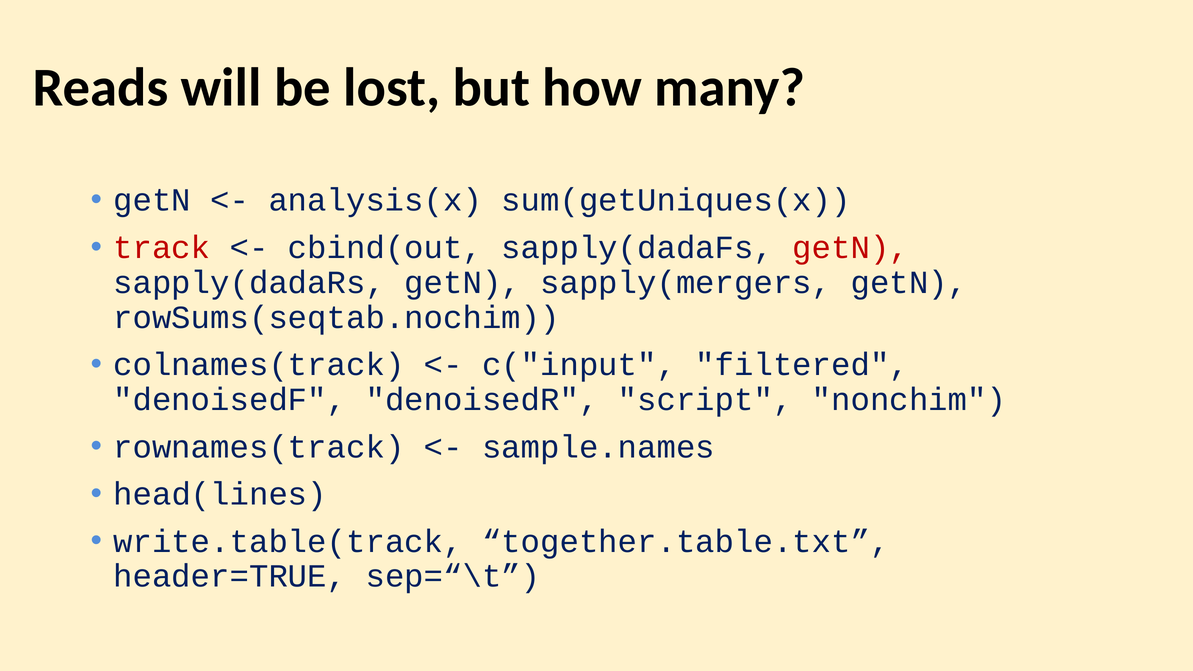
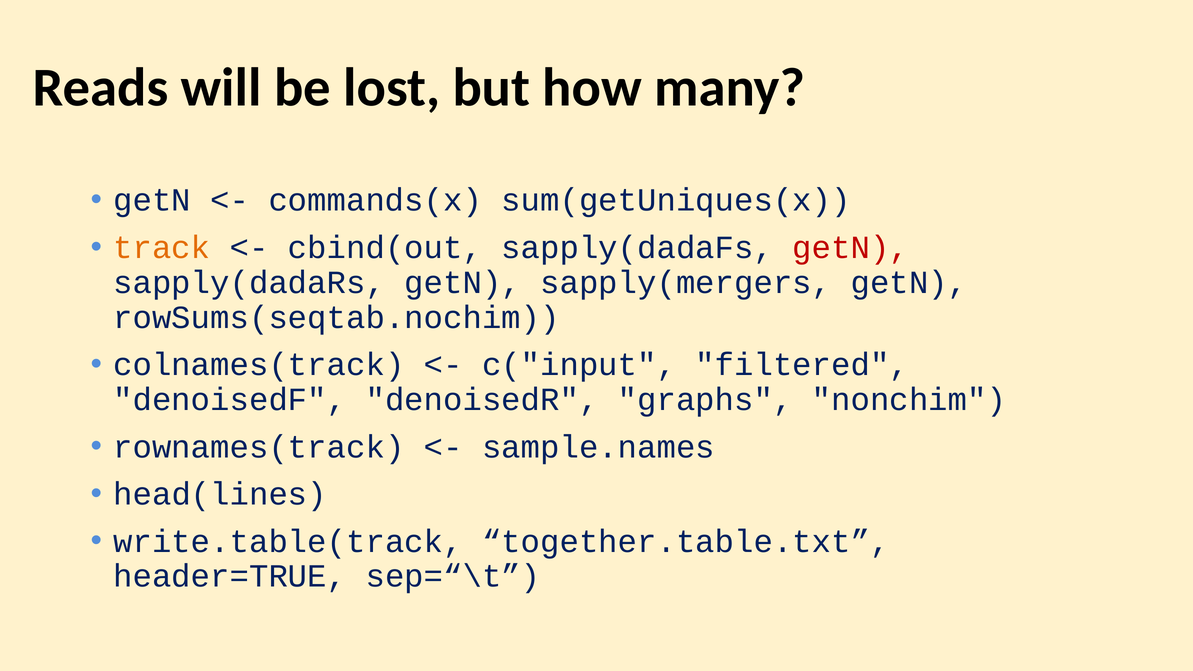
analysis(x: analysis(x -> commands(x (375, 200)
track colour: red -> orange (162, 248)
script: script -> graphs (705, 400)
